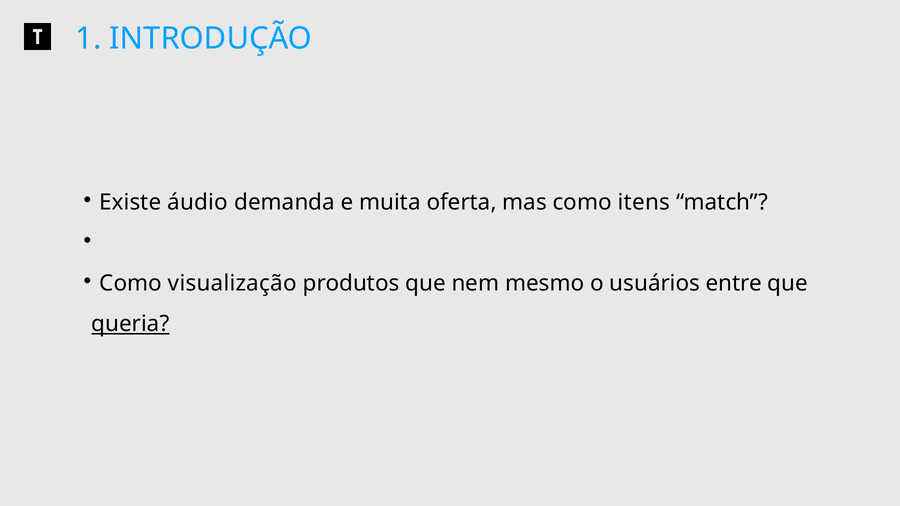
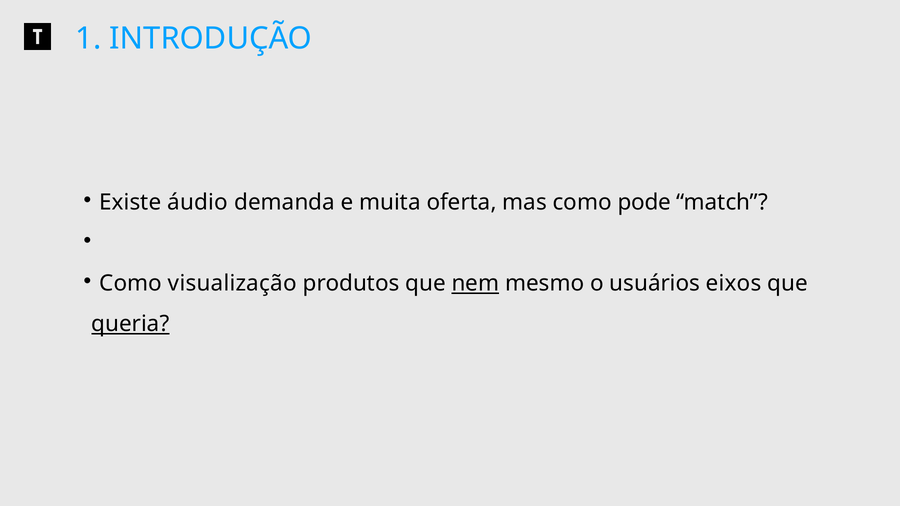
itens: itens -> pode (644, 203)
nem underline: none -> present (475, 284)
entre: entre -> eixos (734, 284)
